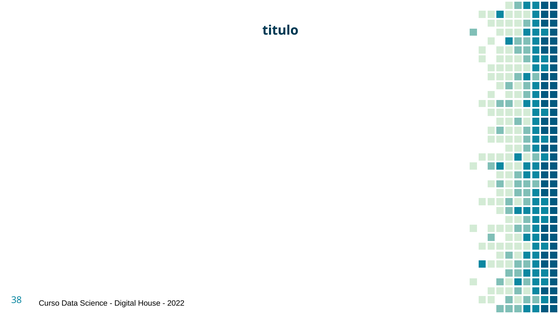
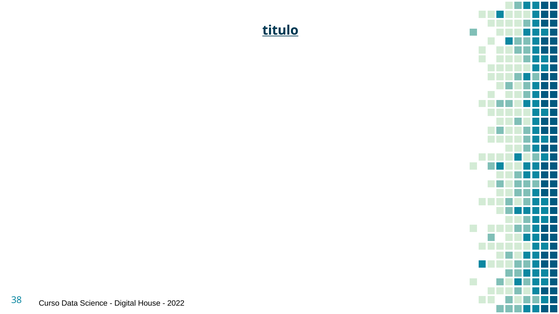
titulo underline: none -> present (280, 30)
